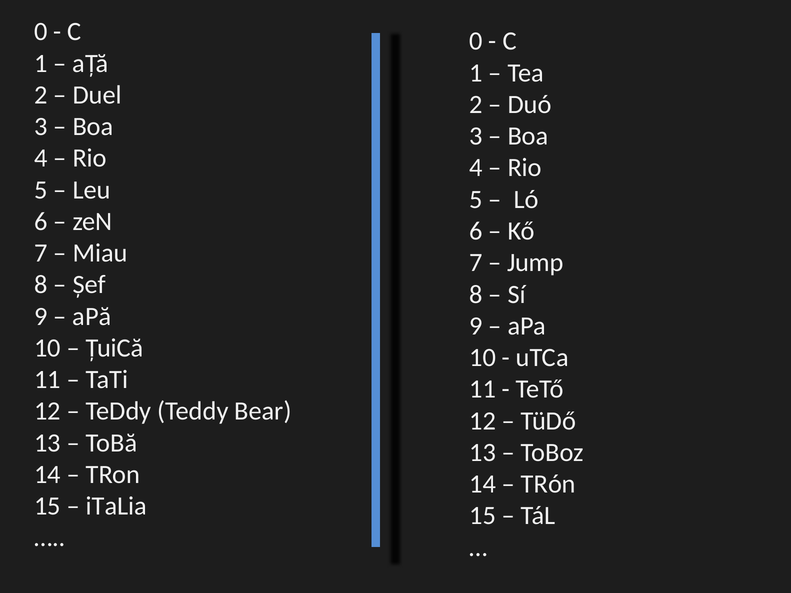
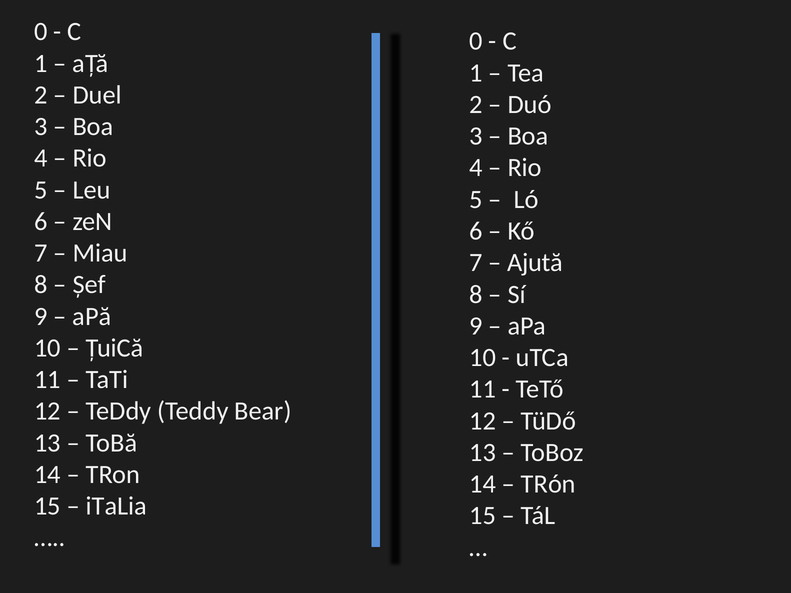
Jump: Jump -> Ajută (535, 263)
